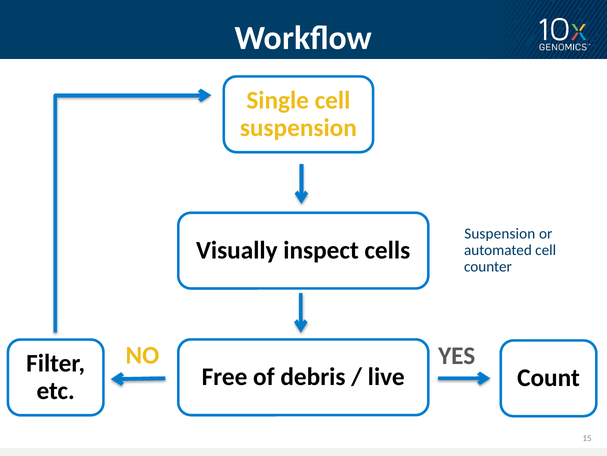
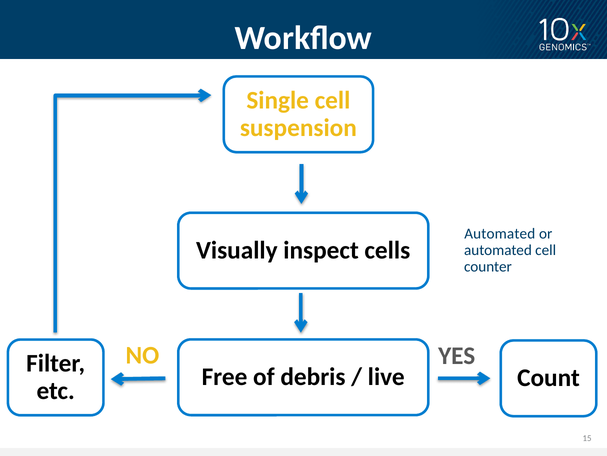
Suspension: Suspension -> Automated (500, 233)
